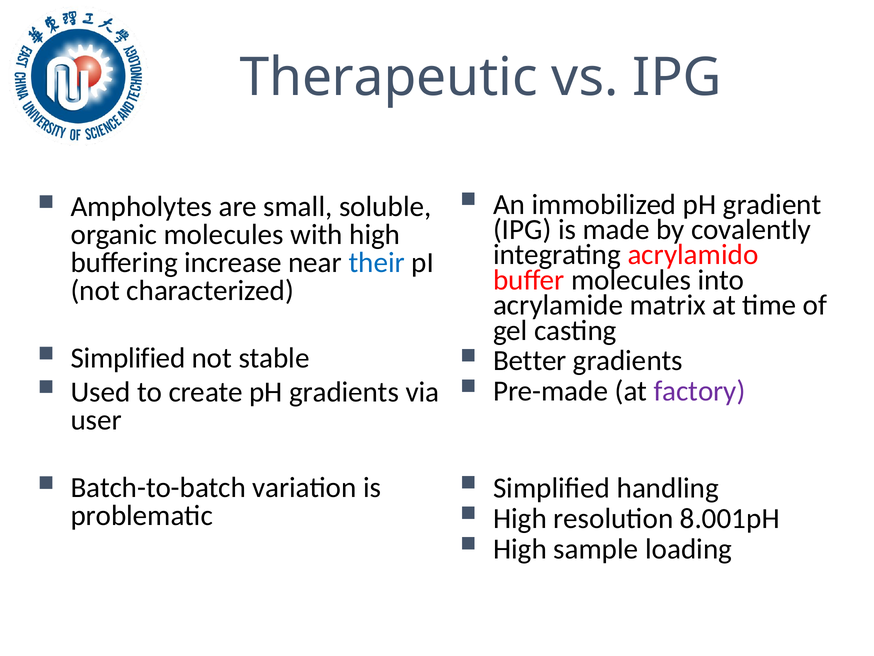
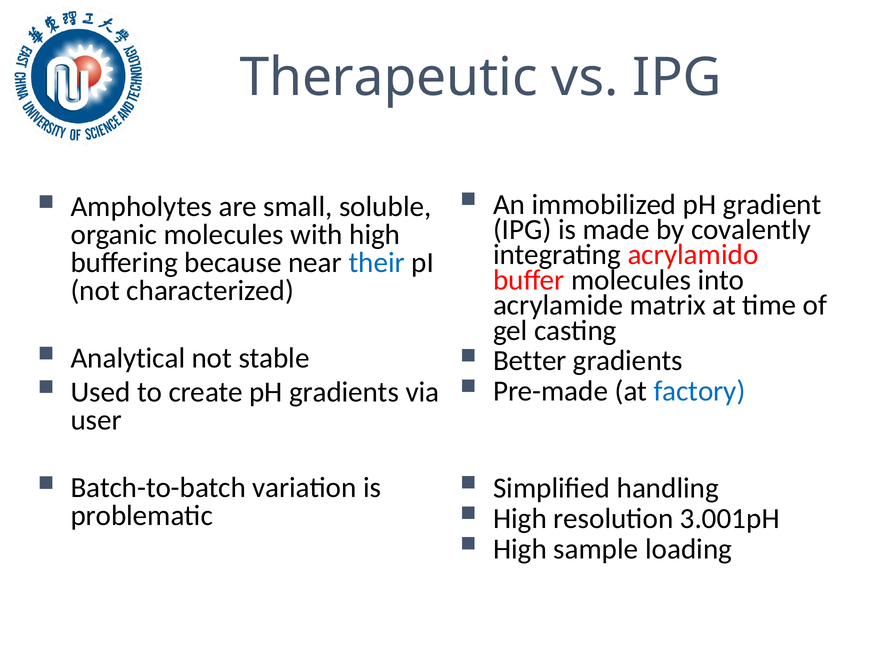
increase: increase -> because (233, 262)
Simplified: Simplified -> Analytical (128, 358)
factory colour: purple -> blue (699, 391)
8.001pH: 8.001pH -> 3.001pH (730, 518)
